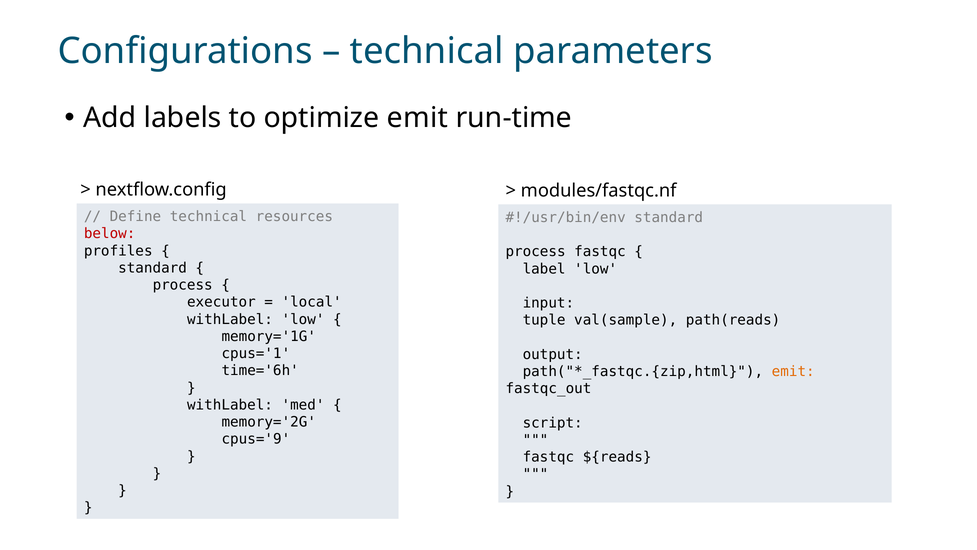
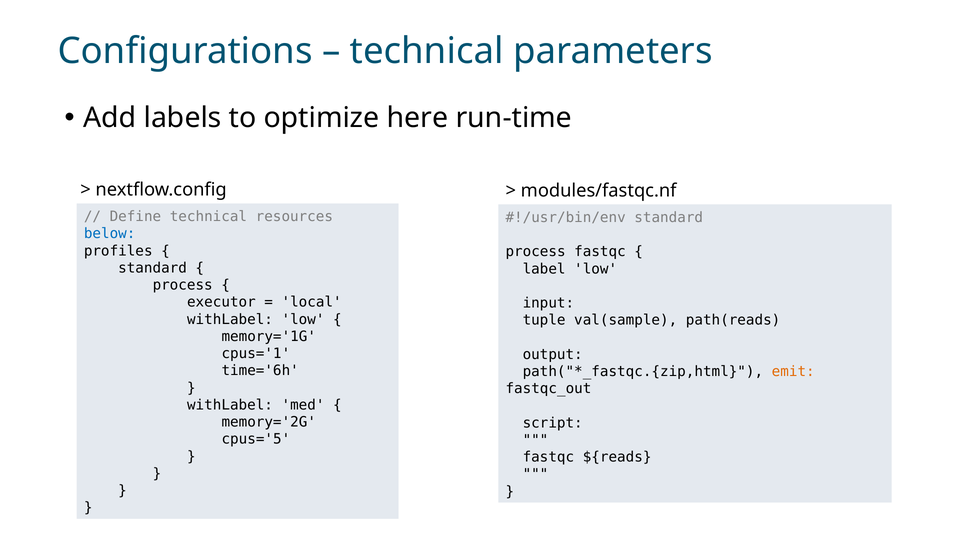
optimize emit: emit -> here (417, 118)
below colour: red -> blue (110, 234)
cpus='9: cpus='9 -> cpus='5 (256, 439)
